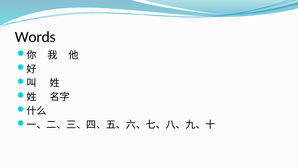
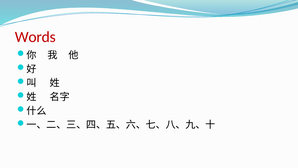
Words colour: black -> red (35, 37)
